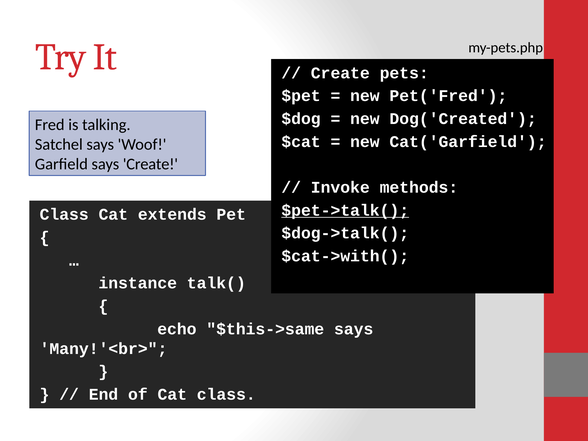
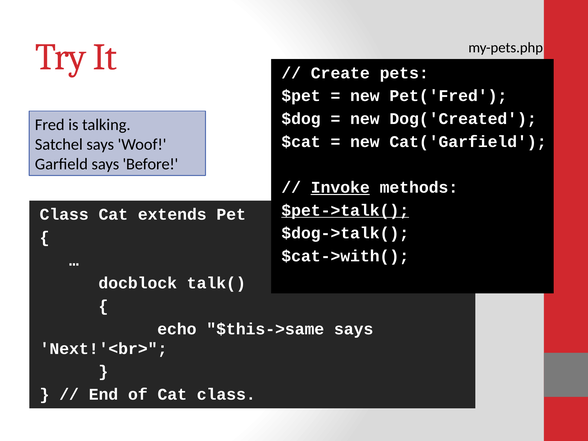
says Create: Create -> Before (150, 164)
Invoke underline: none -> present (340, 187)
instance: instance -> docblock (138, 283)
Many!'<br>: Many!'<br> -> Next!'<br> (103, 349)
